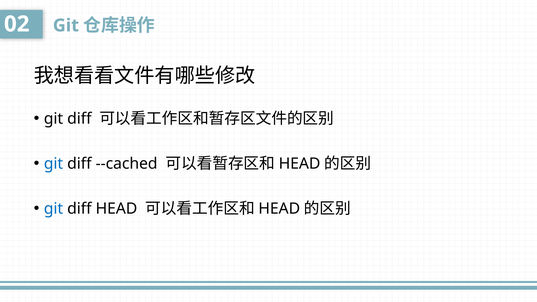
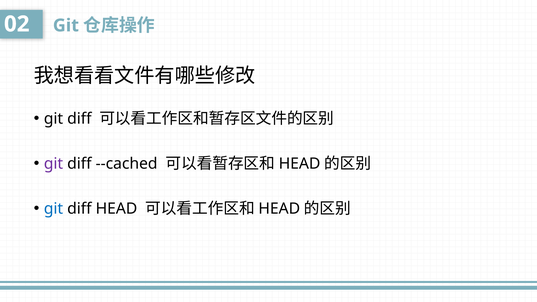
git colour: blue -> purple (53, 164)
